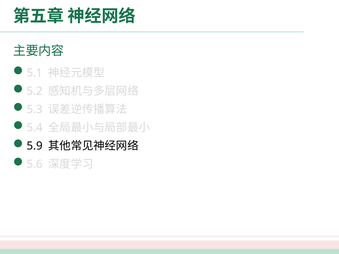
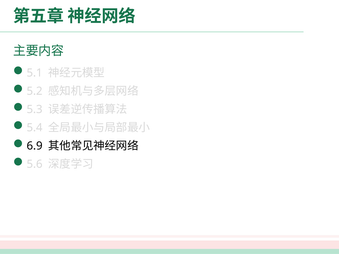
5.9: 5.9 -> 6.9 (35, 146)
